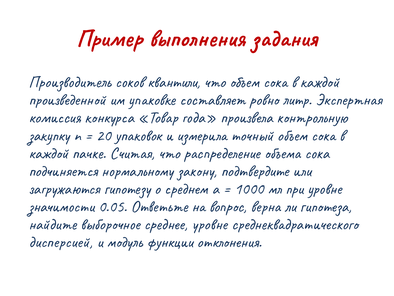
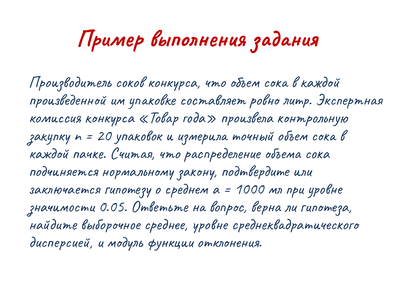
соков квантили: квантили -> конкурса (174, 82)
загружаются: загружаются -> заключается (64, 188)
